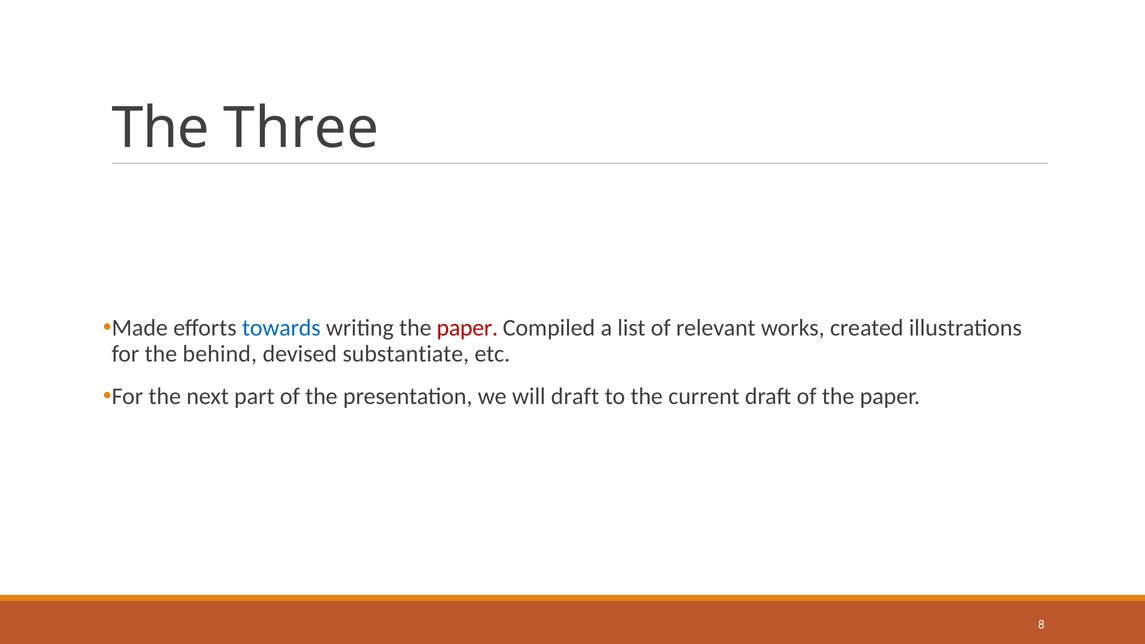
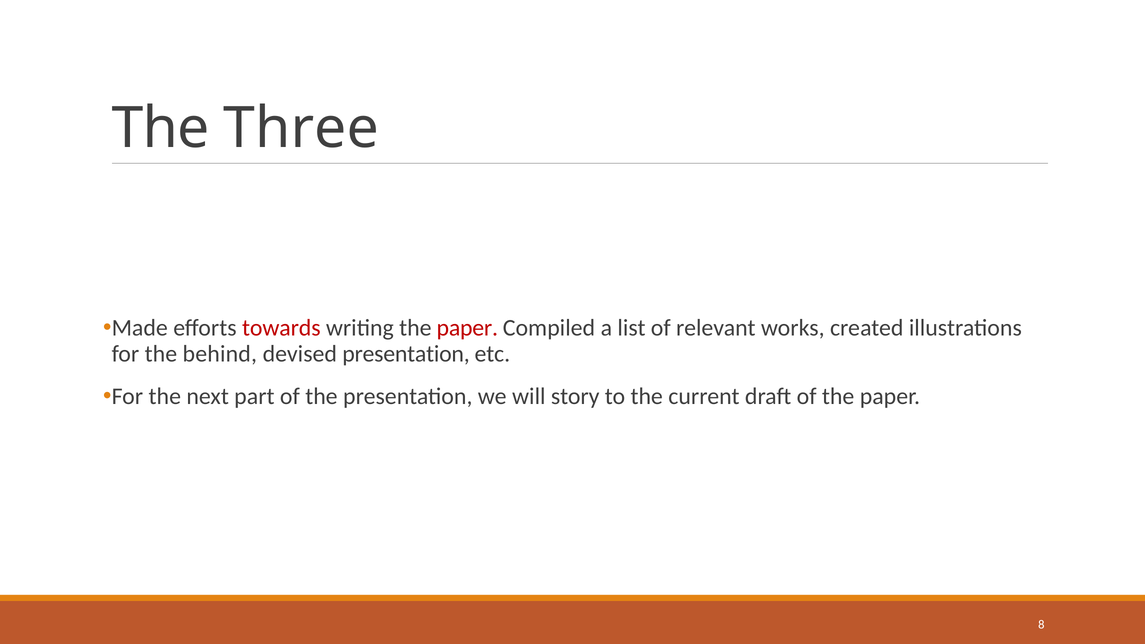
towards colour: blue -> red (281, 328)
devised substantiate: substantiate -> presentation (406, 354)
will draft: draft -> story (575, 396)
